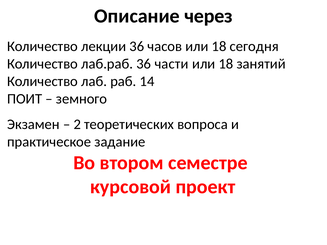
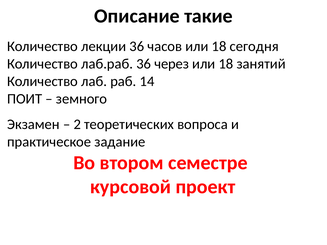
через: через -> такие (208, 16)
части: части -> через (172, 64)
